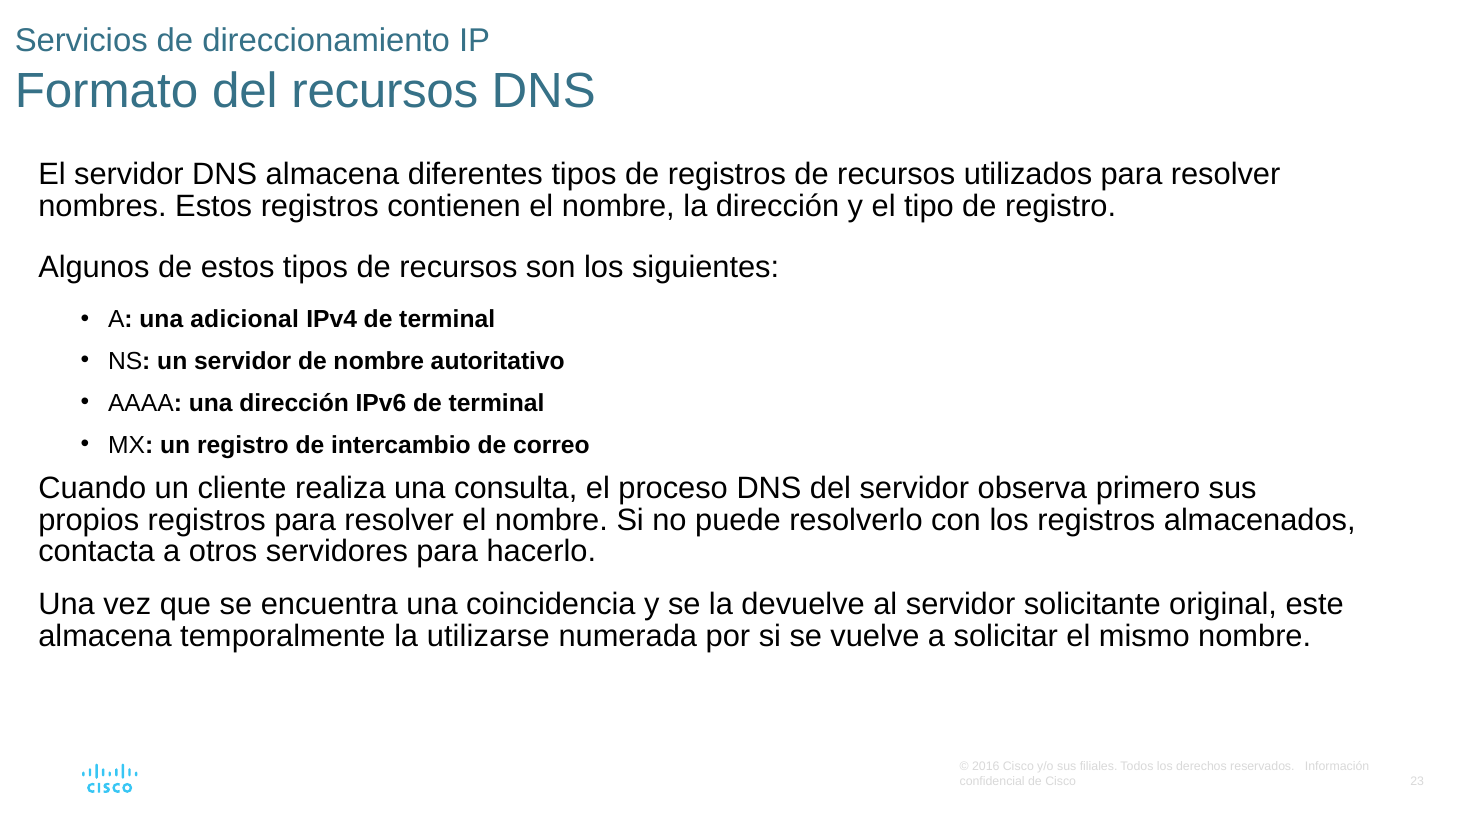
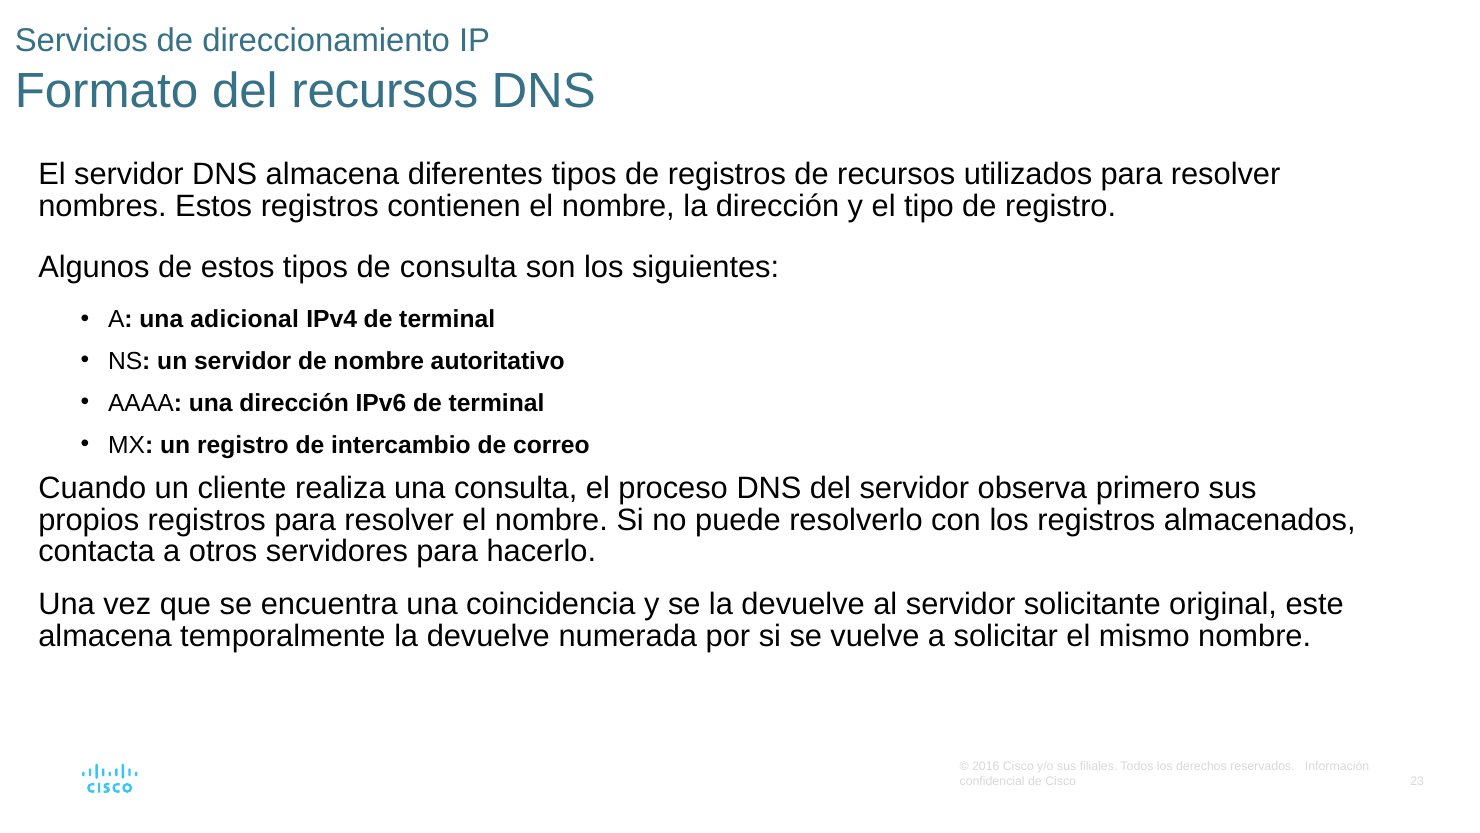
tipos de recursos: recursos -> consulta (458, 268)
temporalmente la utilizarse: utilizarse -> devuelve (488, 636)
